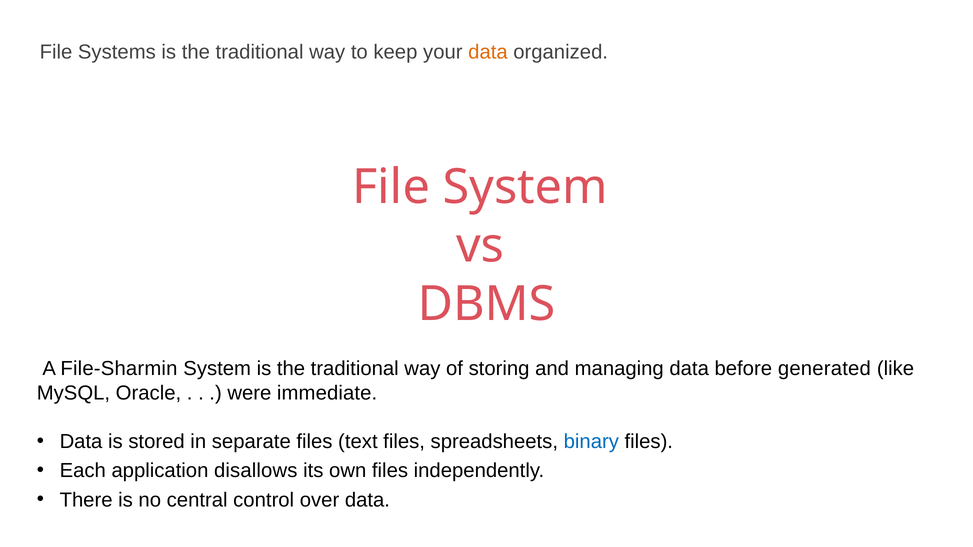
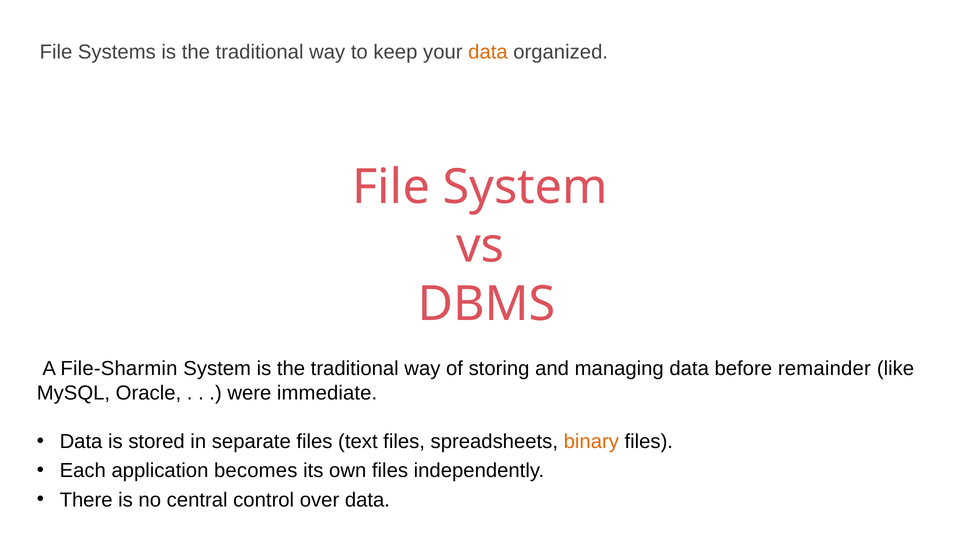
generated: generated -> remainder (824, 369)
binary colour: blue -> orange (591, 442)
disallows: disallows -> becomes (256, 471)
